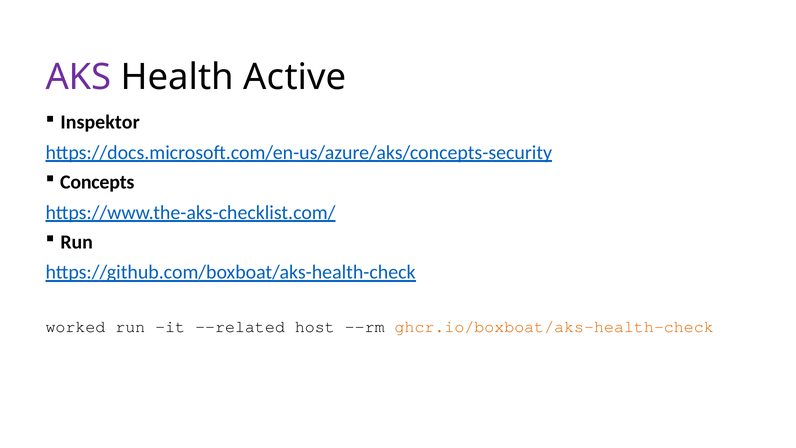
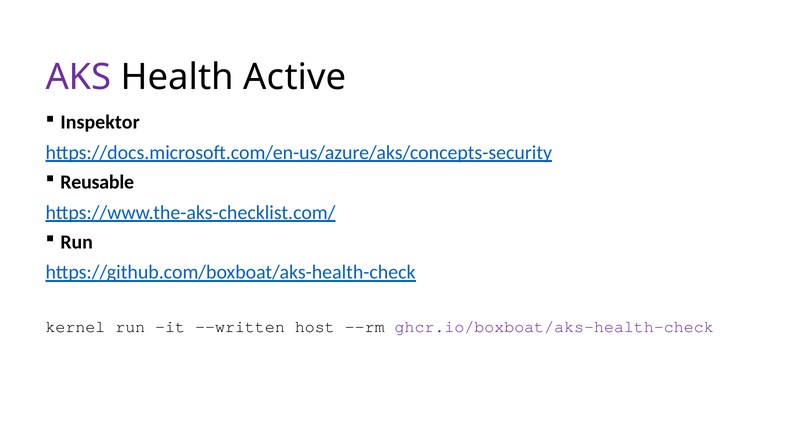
Concepts: Concepts -> Reusable (97, 182)
worked: worked -> kernel (75, 327)
--related: --related -> --written (240, 327)
ghcr.io/boxboat/aks-health-check colour: orange -> purple (554, 327)
